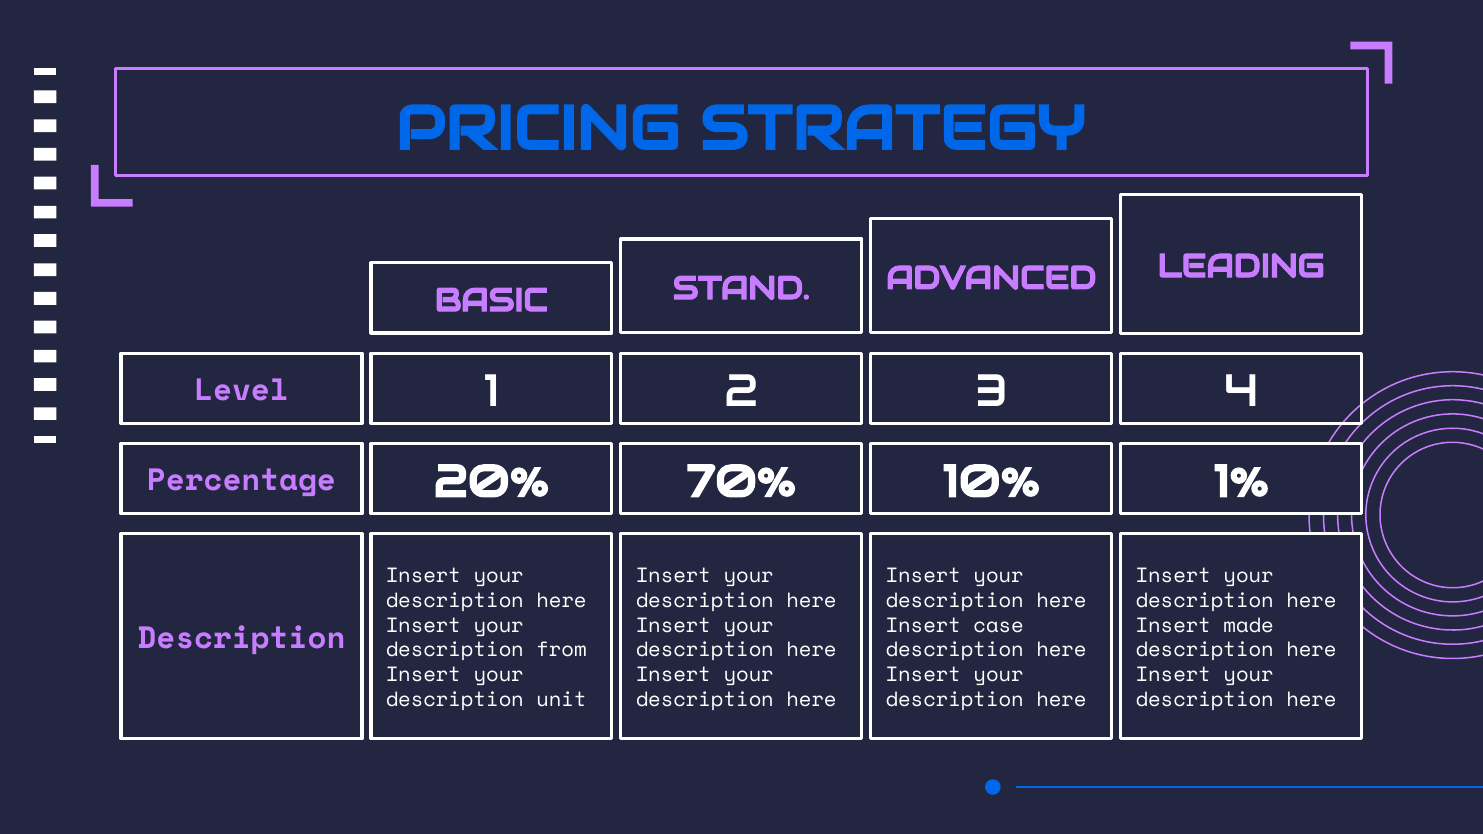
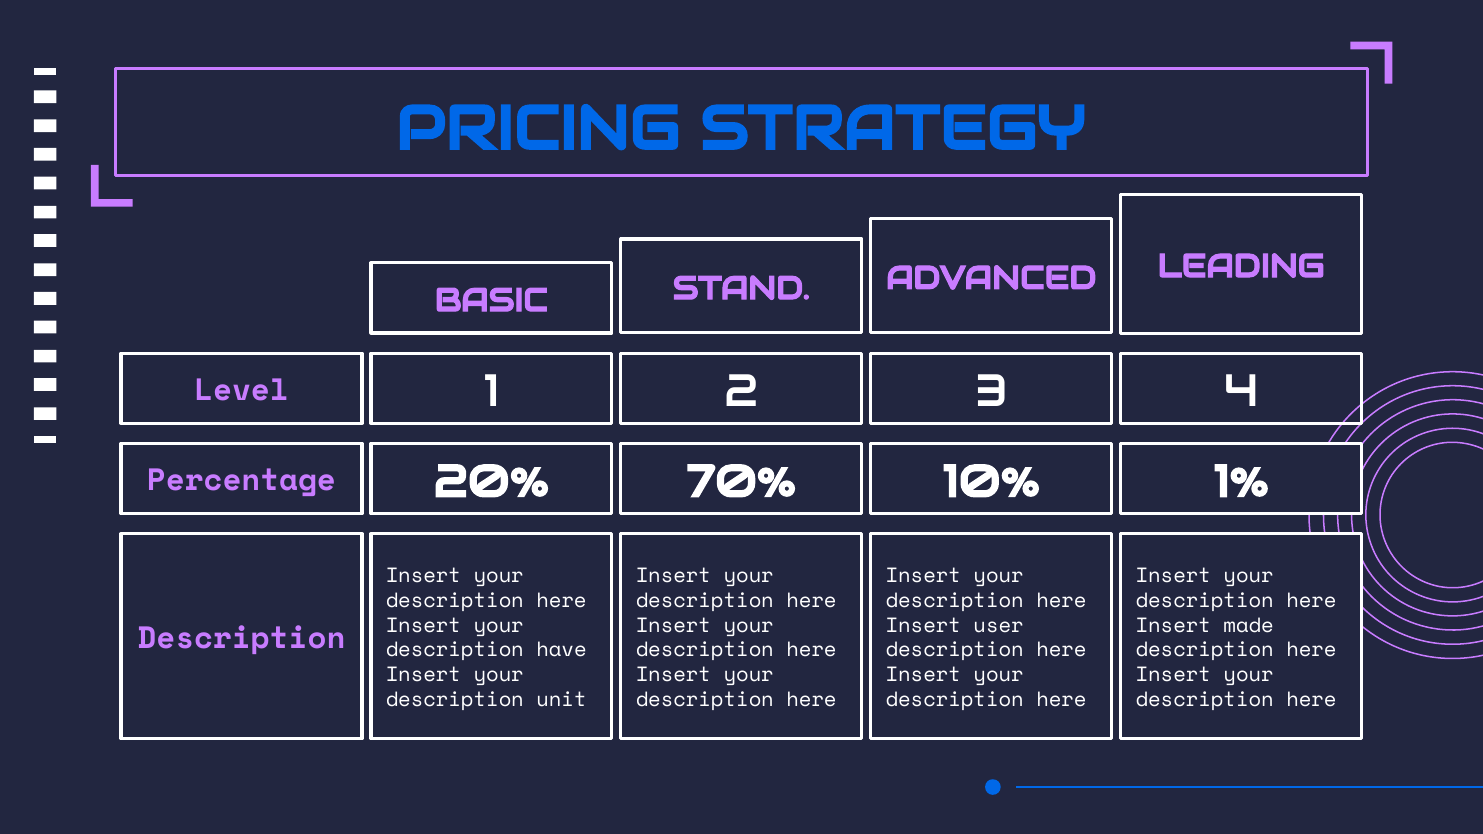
case: case -> user (999, 625)
from: from -> have (562, 650)
